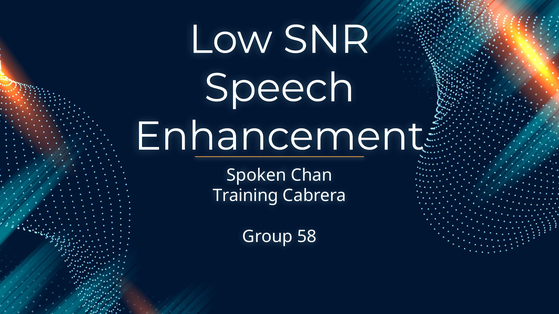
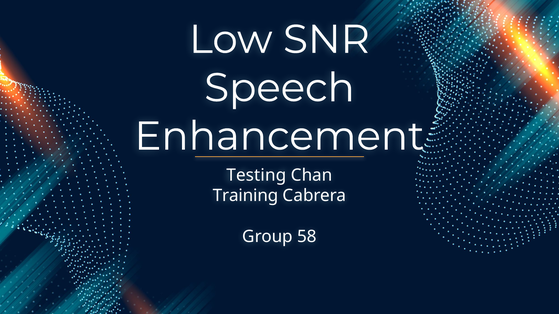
Spoken: Spoken -> Testing (256, 175)
